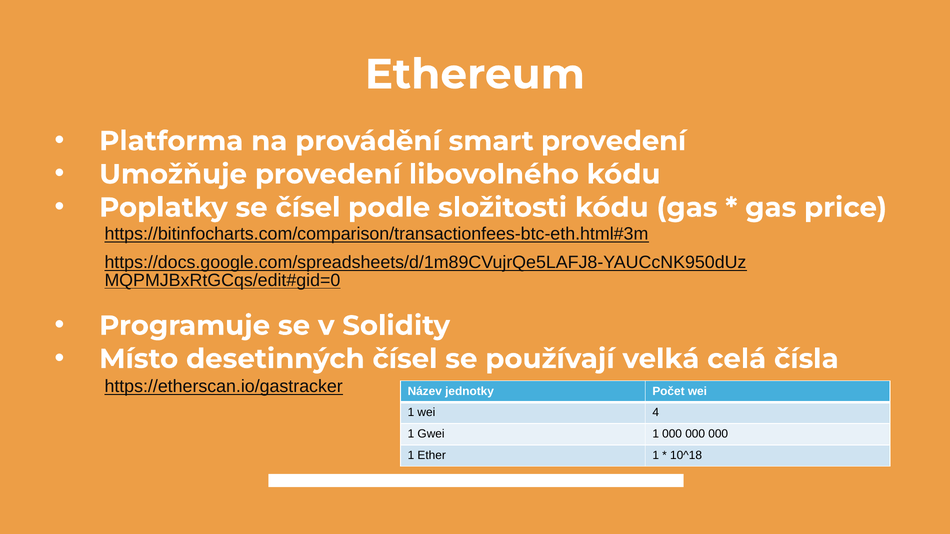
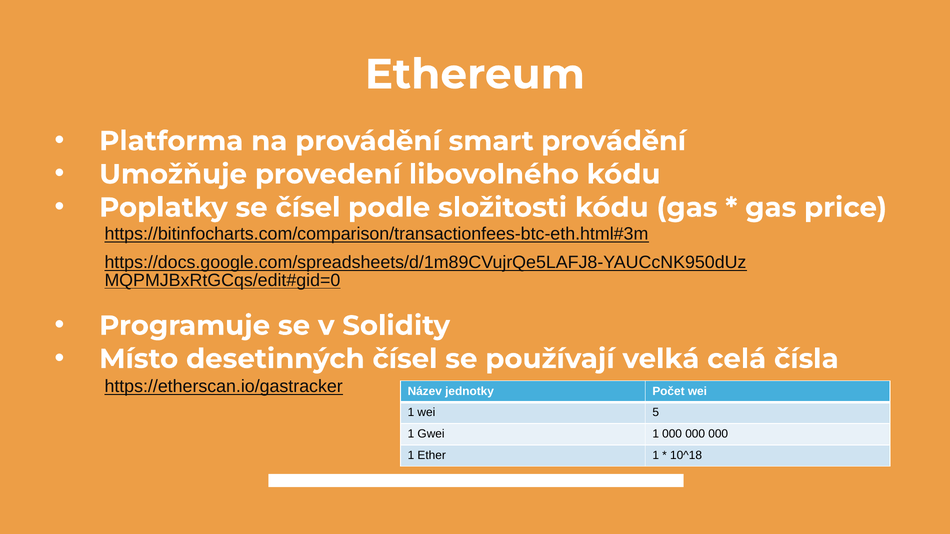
smart provedení: provedení -> provádění (614, 141)
4: 4 -> 5 (656, 413)
